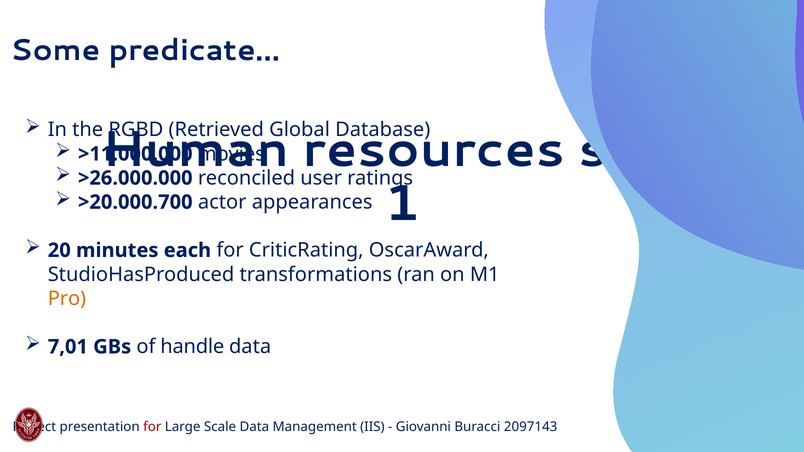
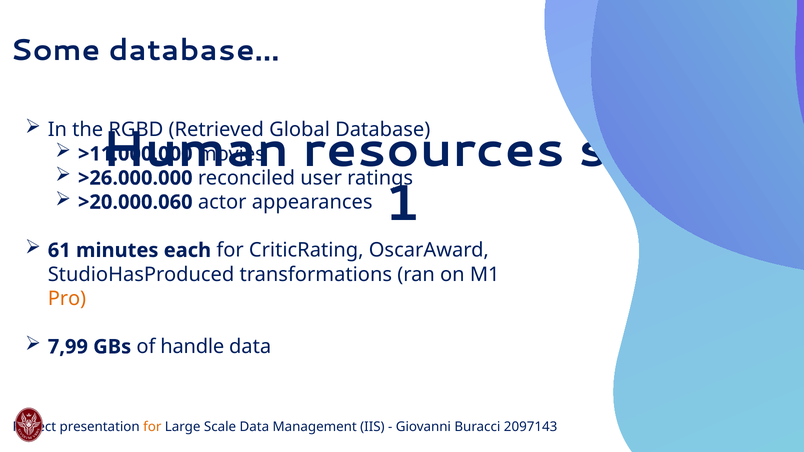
predicate…: predicate… -> database… (195, 50)
>20.000.700: >20.000.700 -> >20.000.060 (135, 202)
20: 20 -> 61 (59, 250)
7,01: 7,01 -> 7,99 (68, 347)
for colour: red -> orange (152, 427)
